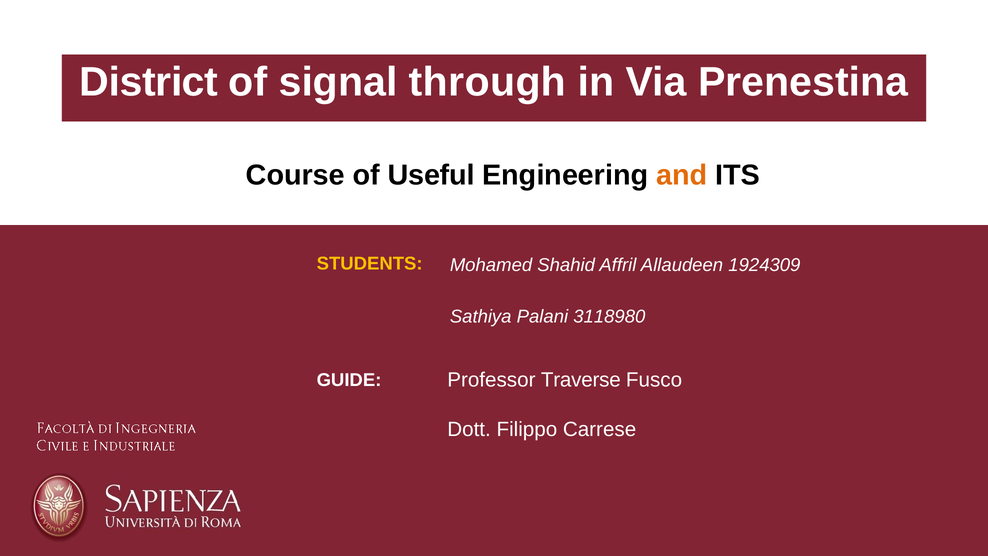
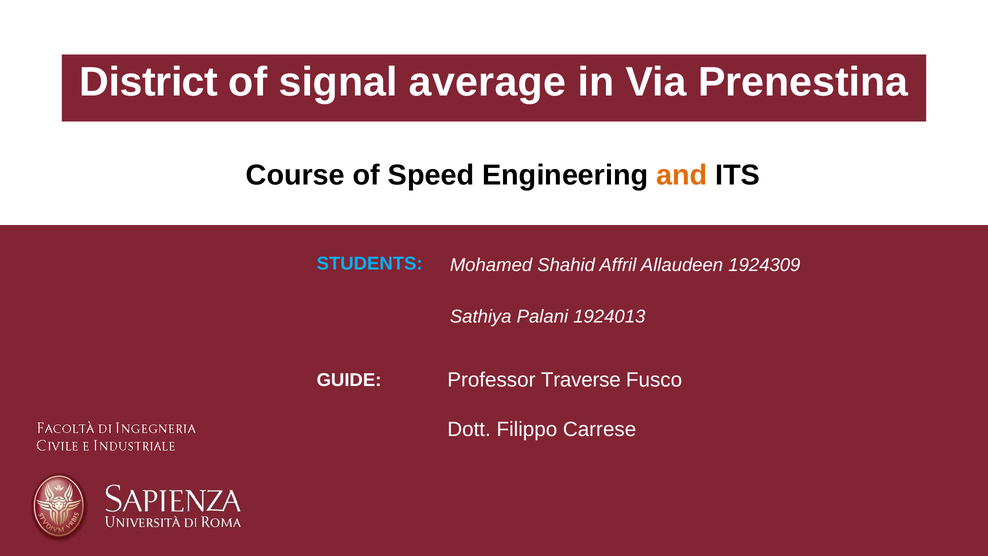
through: through -> average (487, 82)
Useful: Useful -> Speed (431, 175)
STUDENTS colour: yellow -> light blue (370, 264)
3118980: 3118980 -> 1924013 (609, 316)
